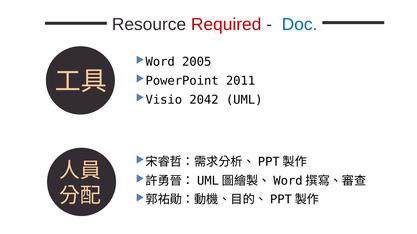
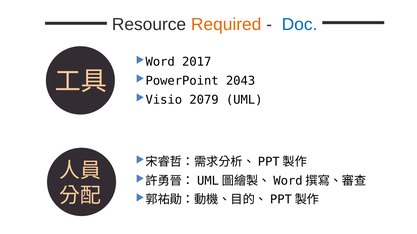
Required colour: red -> orange (226, 24)
2005: 2005 -> 2017 (197, 62)
2011: 2011 -> 2043 (241, 81)
2042: 2042 -> 2079 (204, 100)
